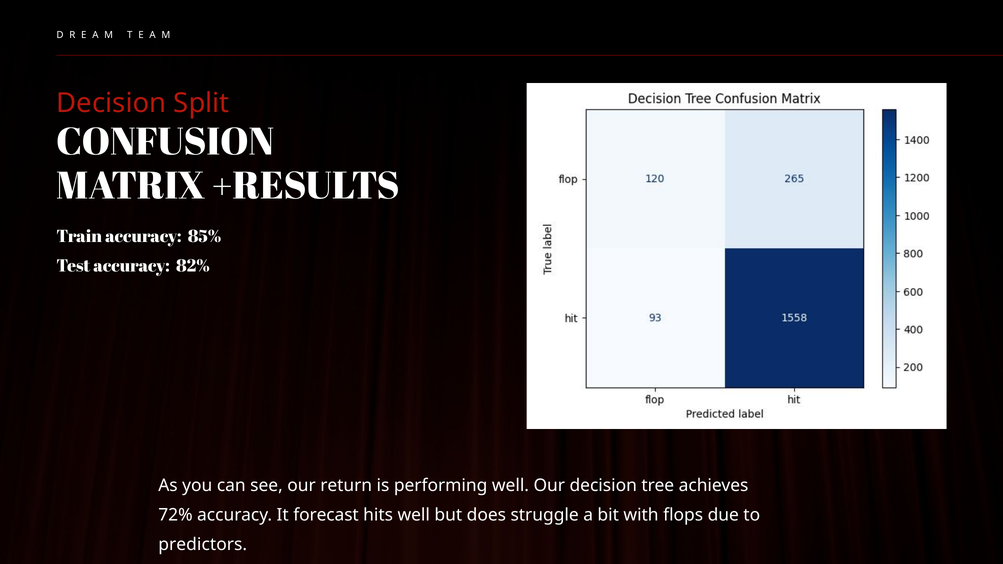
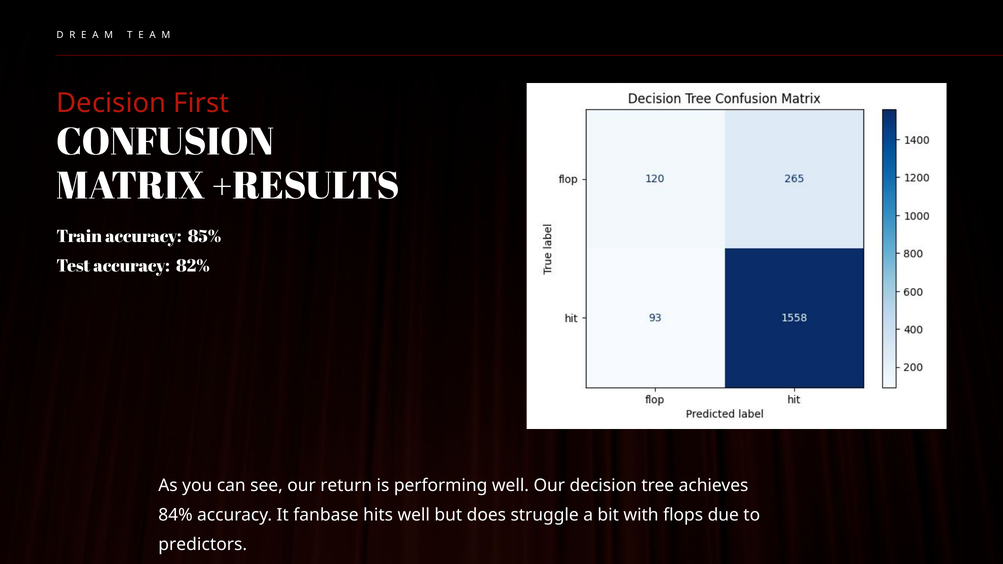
Split: Split -> First (201, 103)
72%: 72% -> 84% (175, 515)
forecast: forecast -> fanbase (326, 515)
